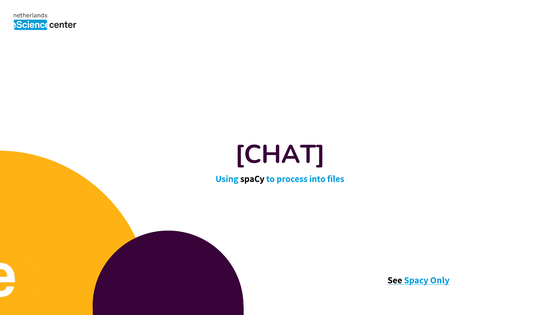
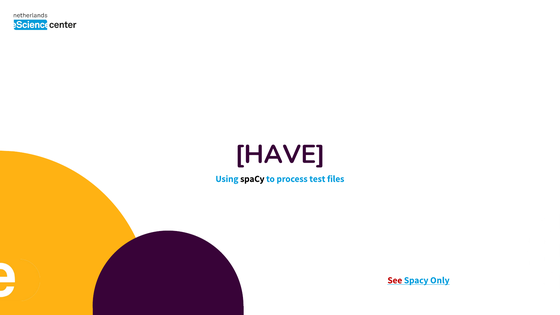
CHAT: CHAT -> HAVE (280, 154)
into: into -> test (317, 179)
See colour: black -> red (395, 280)
